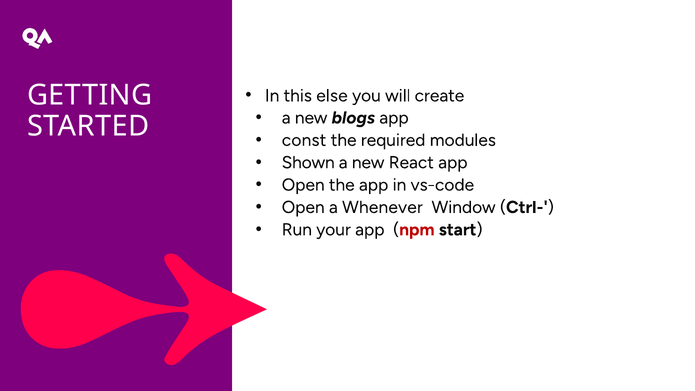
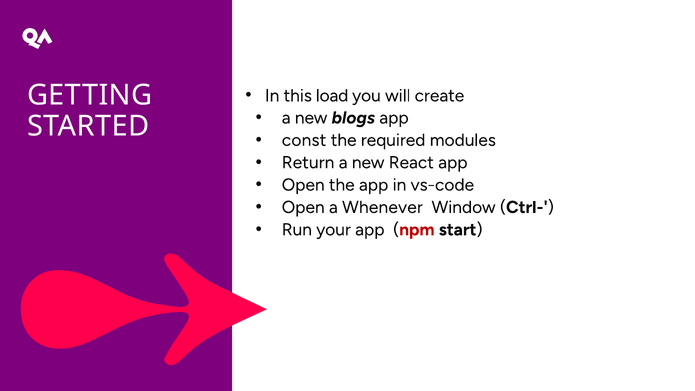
else: else -> load (332, 96)
Shown: Shown -> Return (308, 162)
